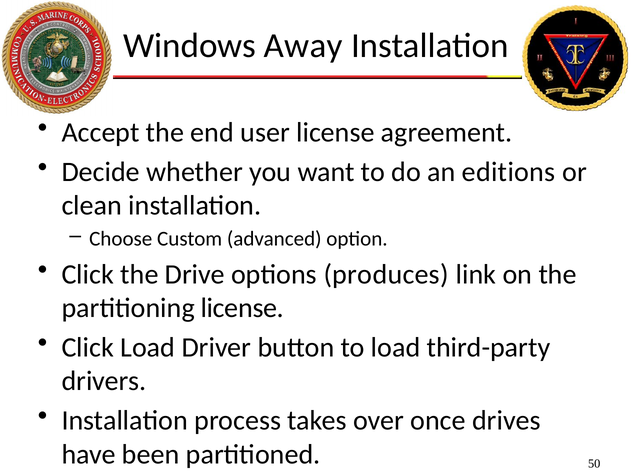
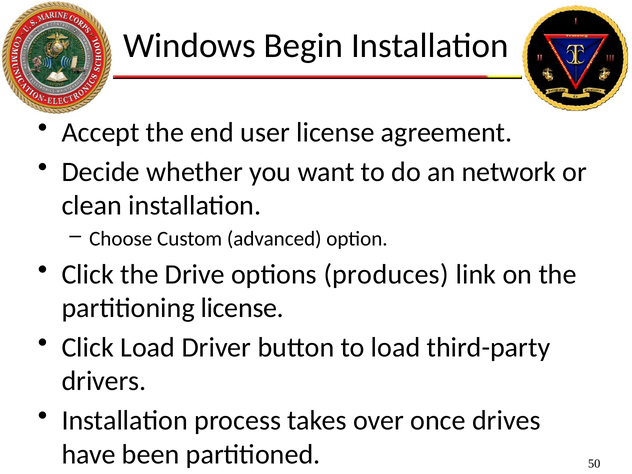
Away: Away -> Begin (303, 46)
editions: editions -> network (509, 172)
